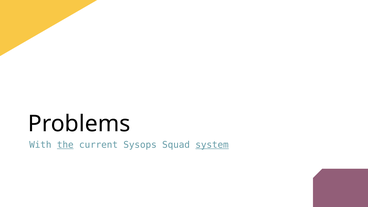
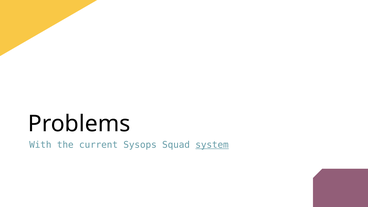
the underline: present -> none (65, 145)
